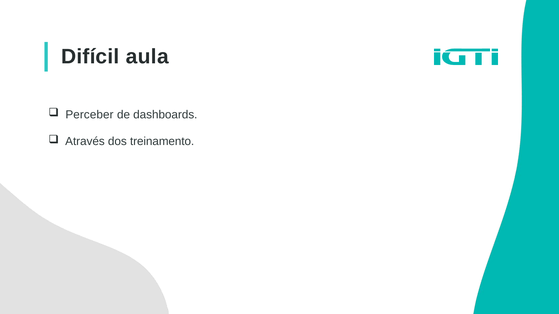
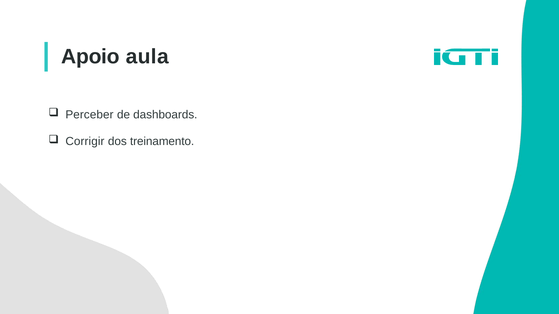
Difícil: Difícil -> Apoio (90, 57)
Através: Através -> Corrigir (85, 142)
